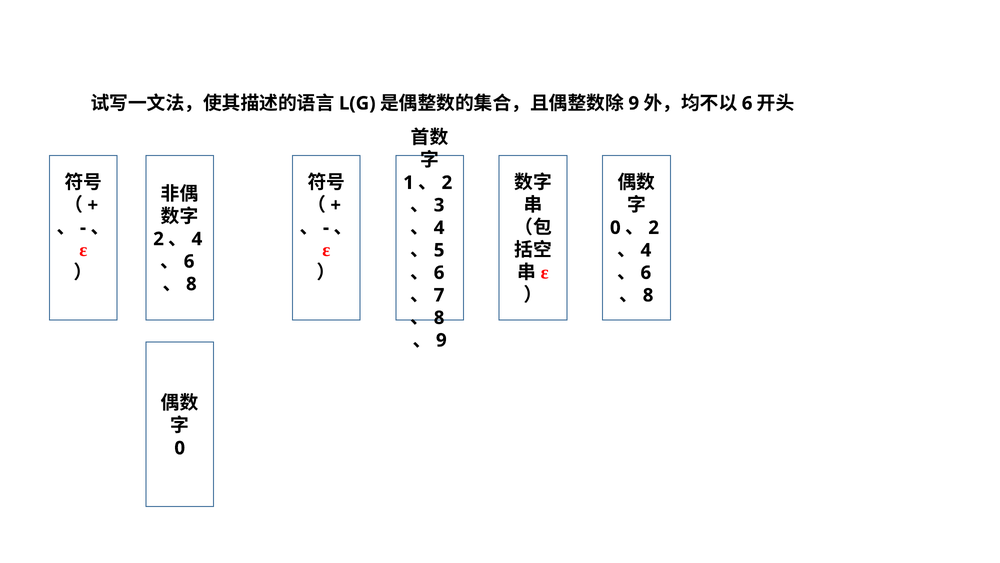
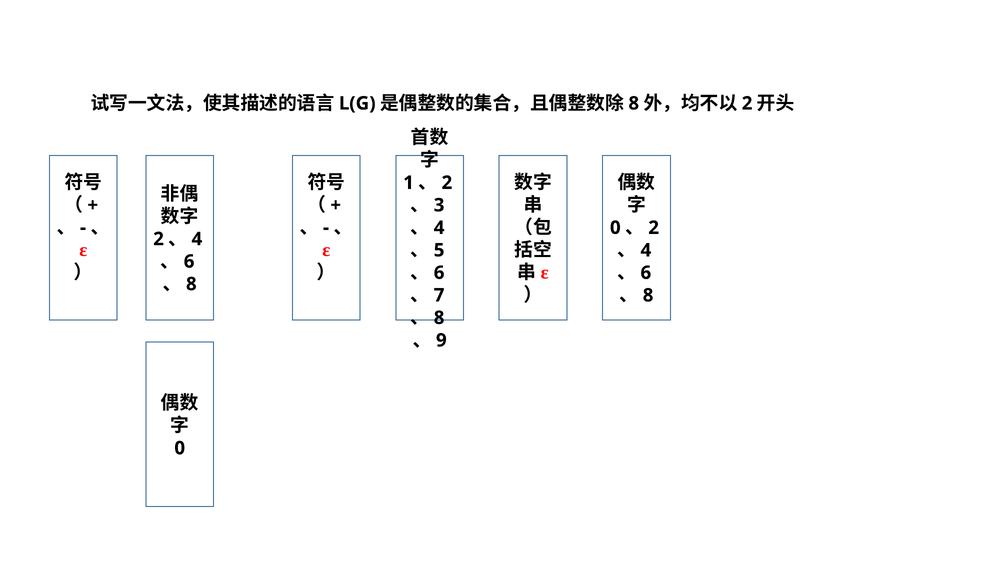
9: 9 -> 8 (634, 103)
6: 6 -> 2 (747, 103)
